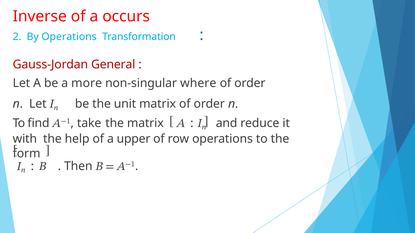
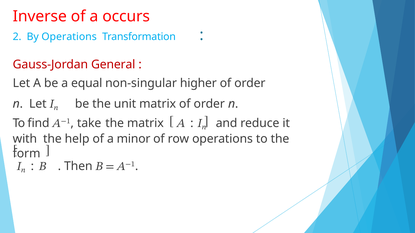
more: more -> equal (87, 83)
where: where -> higher (198, 83)
upper: upper -> minor (134, 139)
